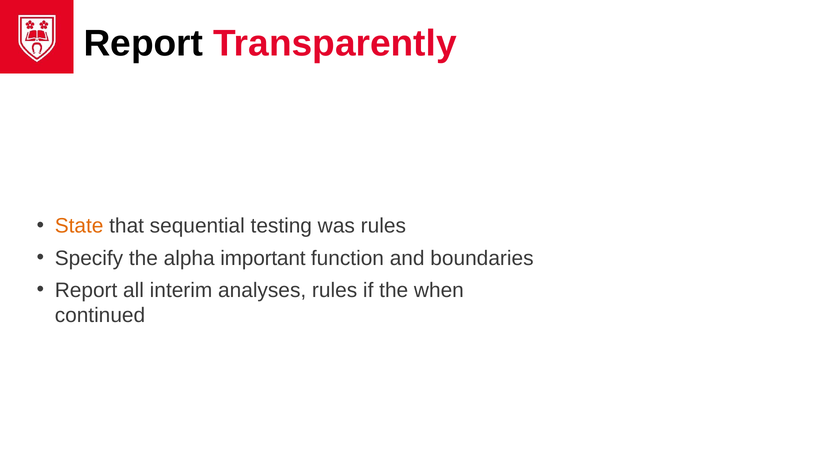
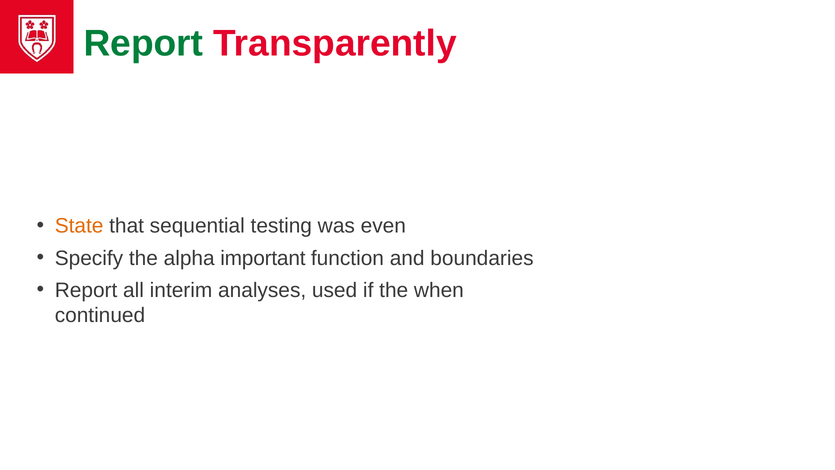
Report colour: black -> green (143, 43)
was rules: rules -> even (383, 226)
analyses rules: rules -> used (335, 290)
